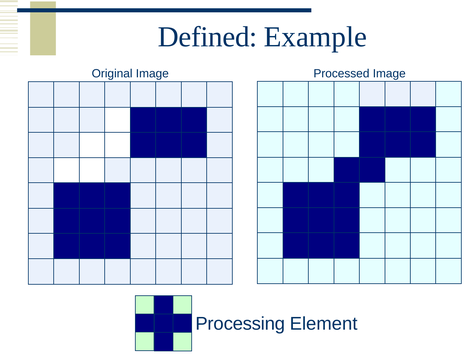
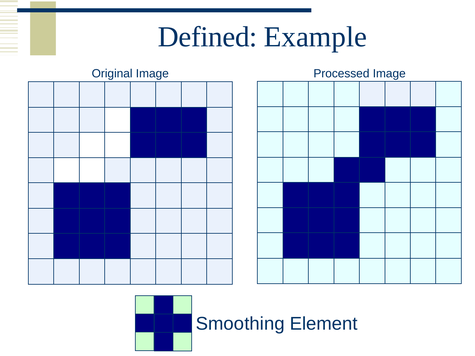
Processing: Processing -> Smoothing (240, 324)
